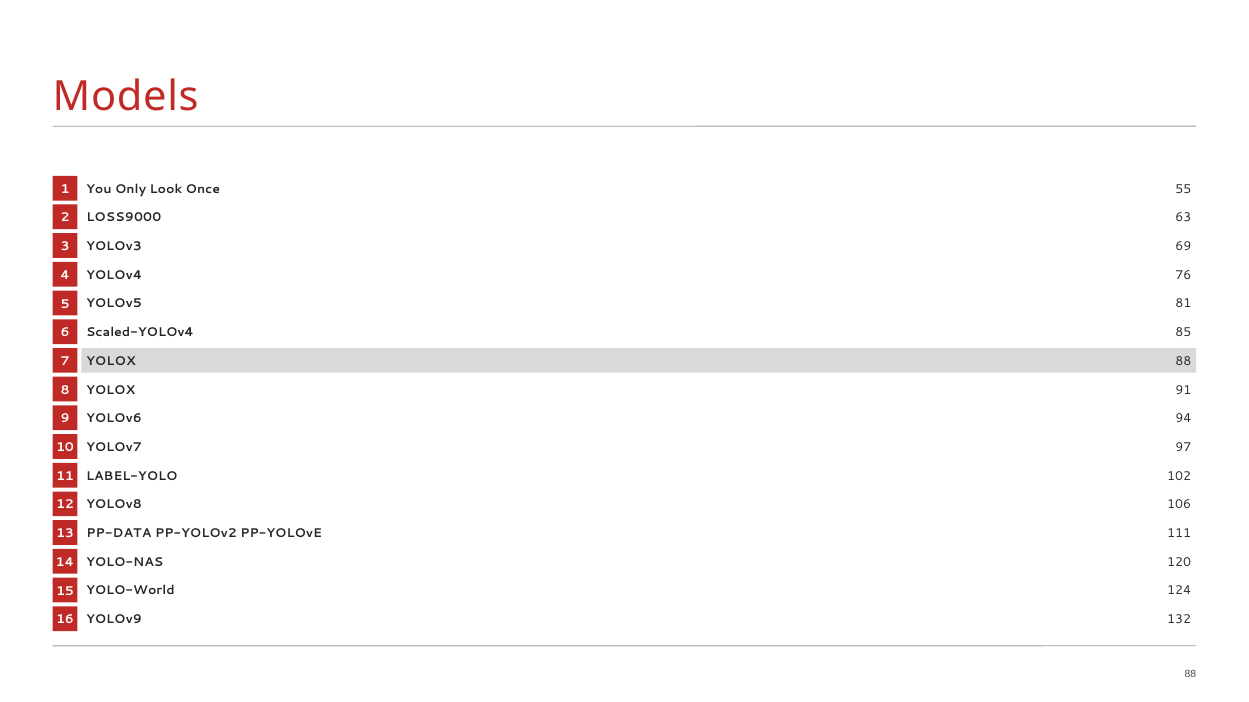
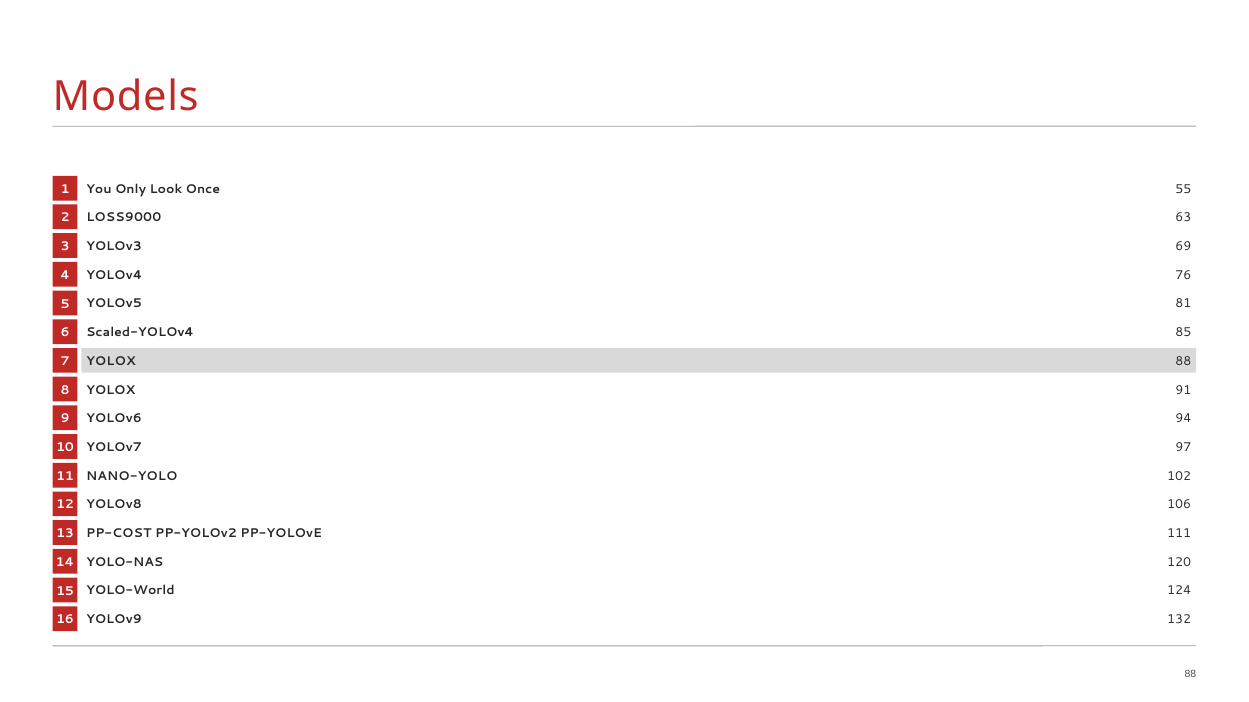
LABEL-YOLO: LABEL-YOLO -> NANO-YOLO (132, 476)
PP-DATA: PP-DATA -> PP-COST (119, 534)
